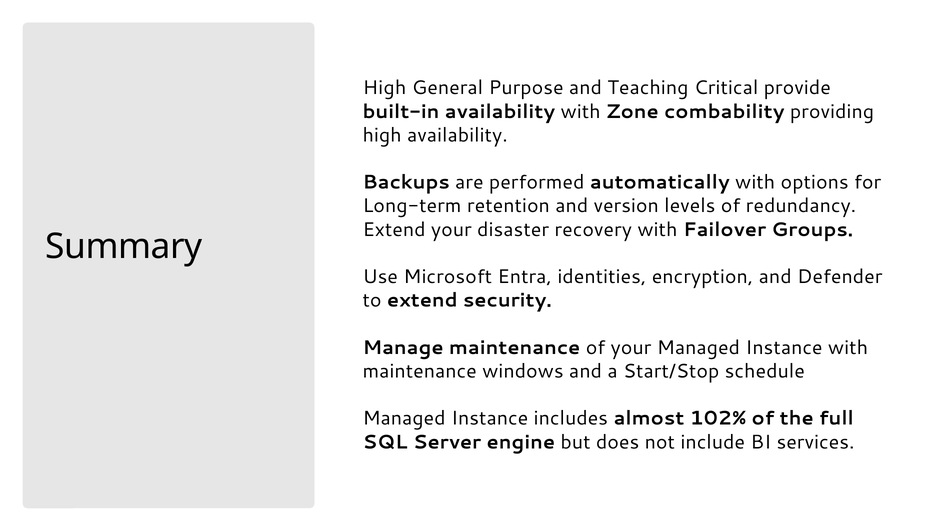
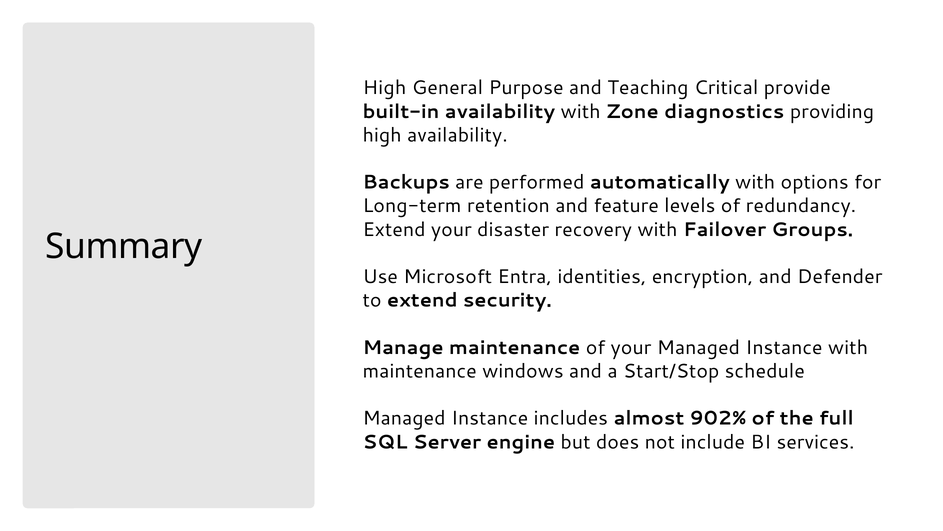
combability: combability -> diagnostics (724, 111)
version: version -> feature (626, 206)
102%: 102% -> 902% (718, 418)
